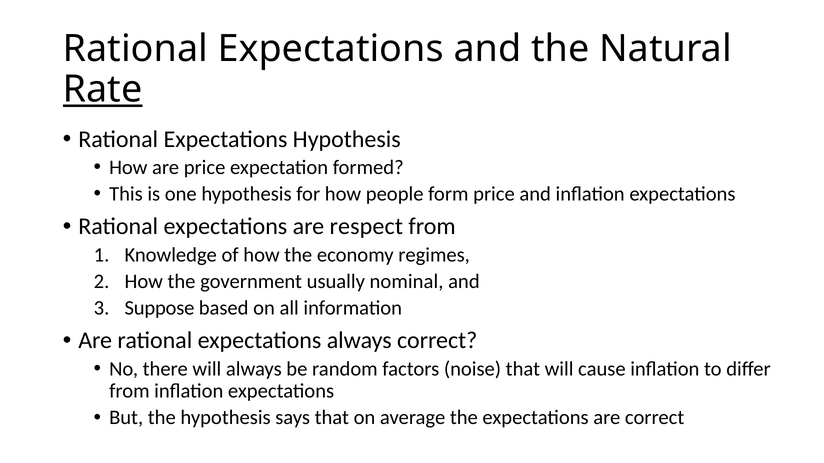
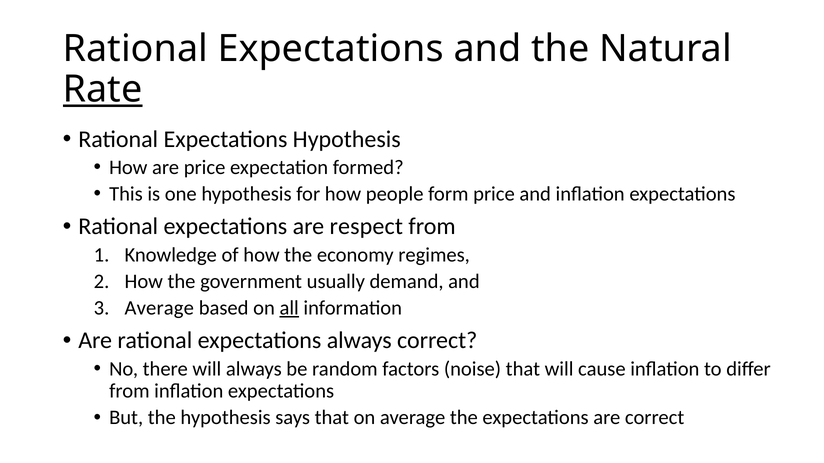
nominal: nominal -> demand (407, 282)
Suppose: Suppose -> Average (159, 308)
all underline: none -> present (289, 308)
